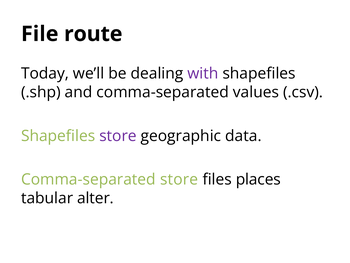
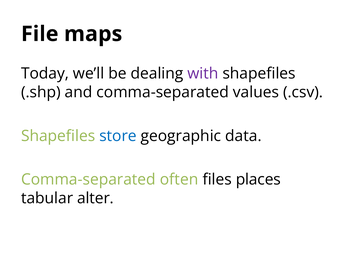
route: route -> maps (93, 34)
store colour: purple -> blue (118, 136)
Comma-separated store: store -> often (179, 179)
